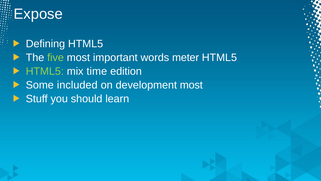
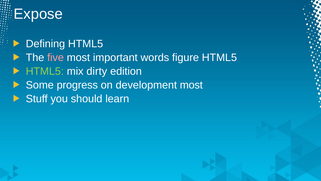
five colour: light green -> pink (56, 58)
meter: meter -> figure (186, 58)
time: time -> dirty (97, 71)
included: included -> progress (77, 85)
